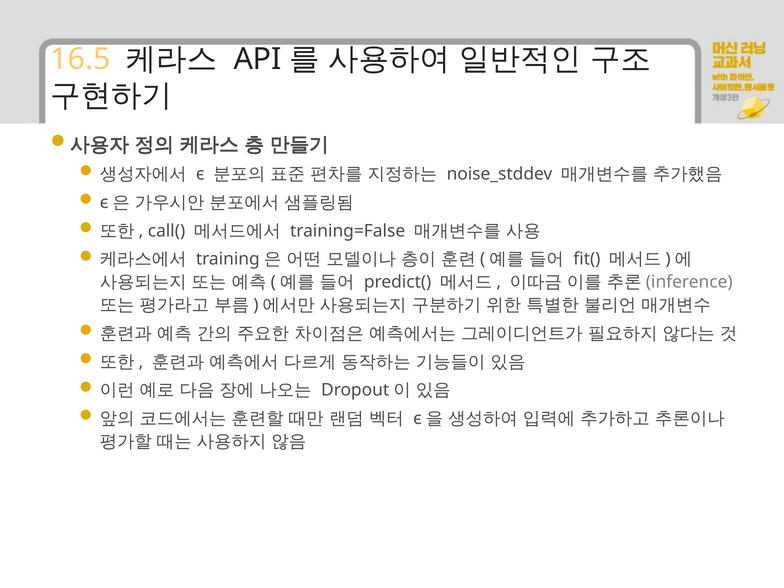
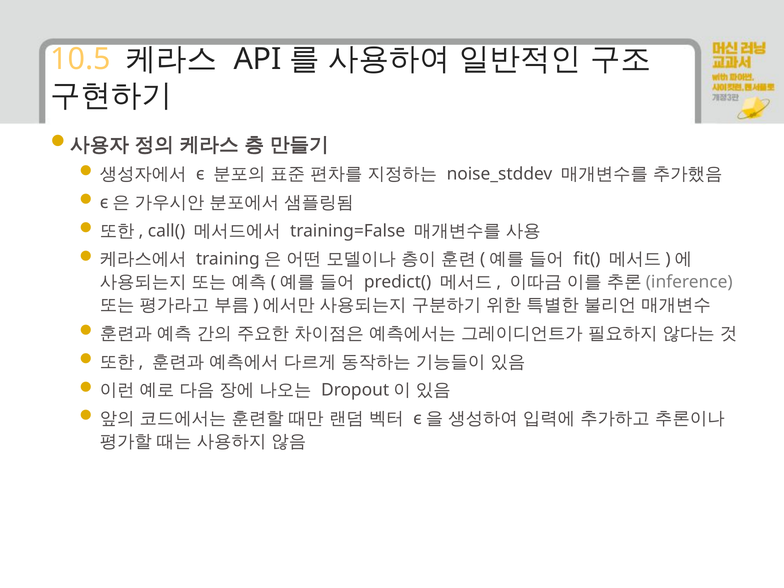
16.5: 16.5 -> 10.5 (81, 59)
